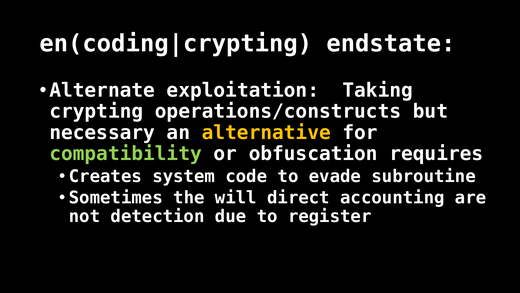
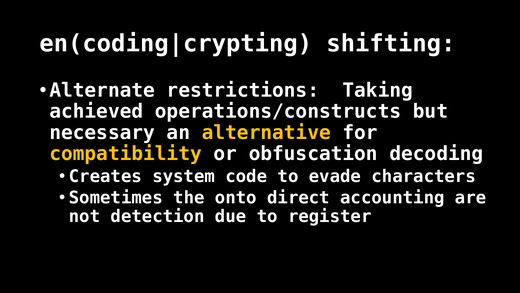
endstate: endstate -> shifting (391, 44)
exploitation: exploitation -> restrictions (243, 90)
crypting: crypting -> achieved (96, 111)
compatibility colour: light green -> yellow (126, 153)
requires: requires -> decoding (436, 153)
subroutine: subroutine -> characters (424, 176)
will: will -> onto (236, 197)
